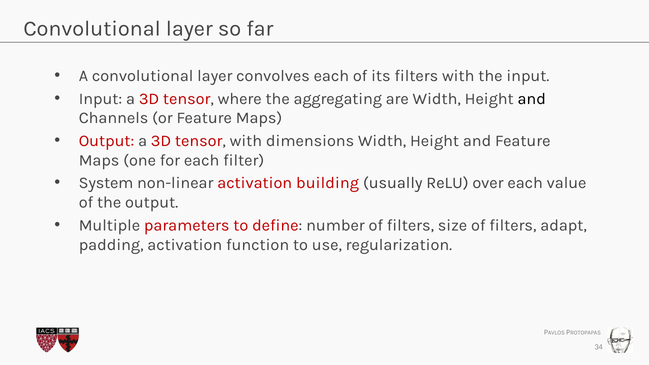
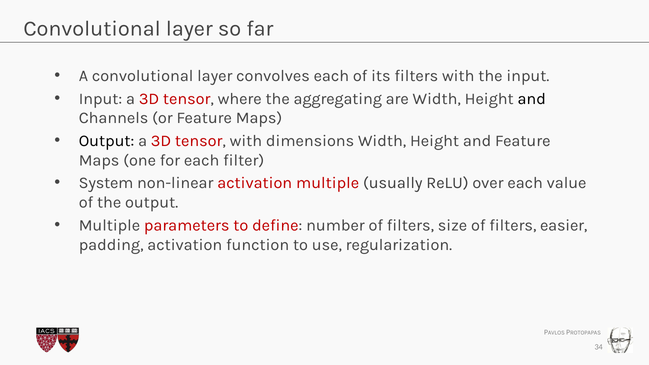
Output colour: red -> black (107, 141)
activation building: building -> multiple (328, 183)
adapt: adapt -> easier (564, 225)
